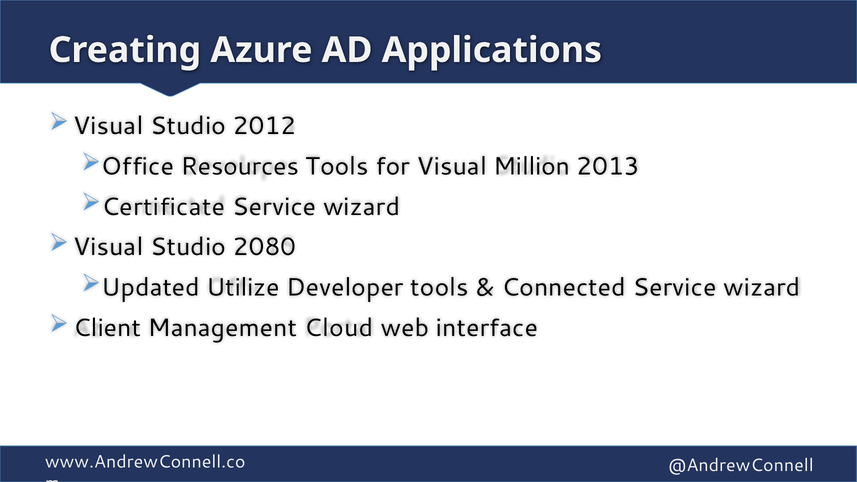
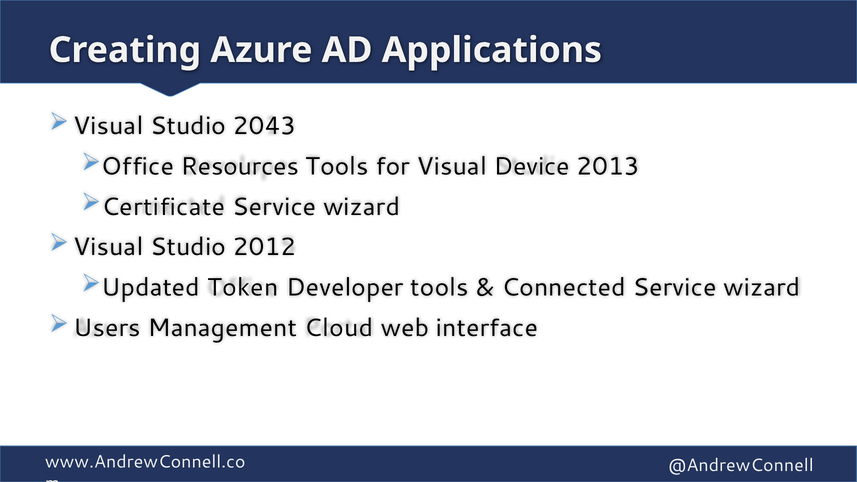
2012: 2012 -> 2043 (265, 126)
Million: Million -> Device (532, 166)
2080: 2080 -> 2012 (265, 247)
Utilize: Utilize -> Token (243, 288)
Client: Client -> Users (107, 328)
